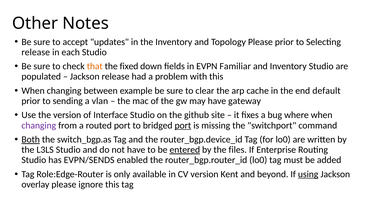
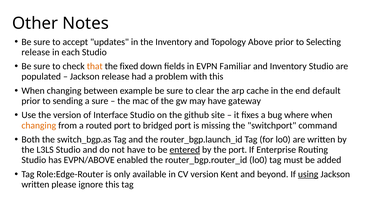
Topology Please: Please -> Above (260, 42)
a vlan: vlan -> sure (100, 101)
changing colour: purple -> orange (39, 125)
port underline: present -> none (183, 125)
Both underline: present -> none (31, 139)
router_bgp.device_id: router_bgp.device_id -> router_bgp.launch_id (201, 139)
the files: files -> port (238, 150)
EVPN/SENDS: EVPN/SENDS -> EVPN/ABOVE (89, 160)
overlay: overlay -> written (35, 184)
